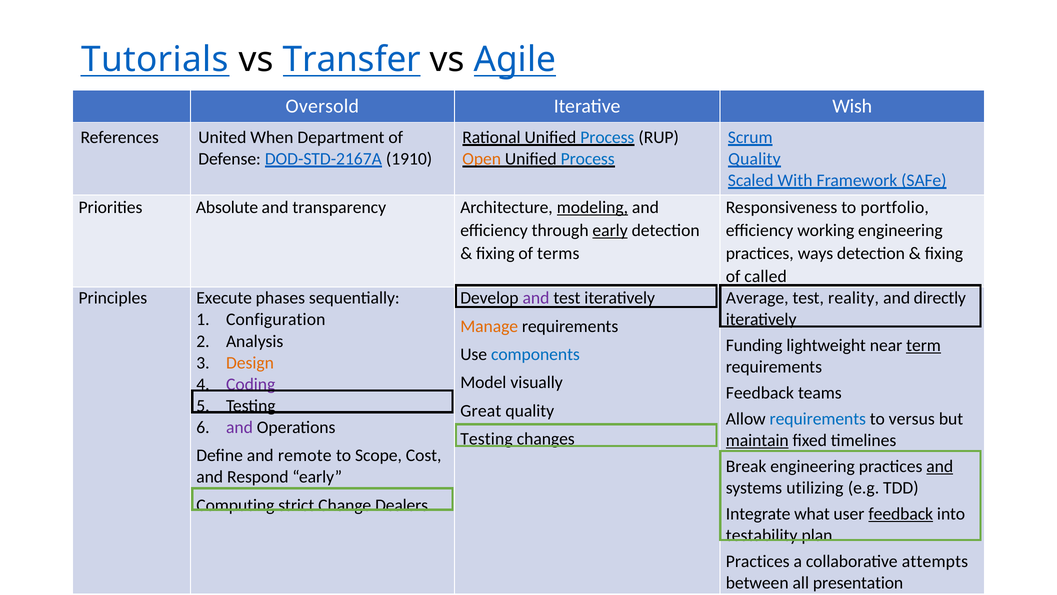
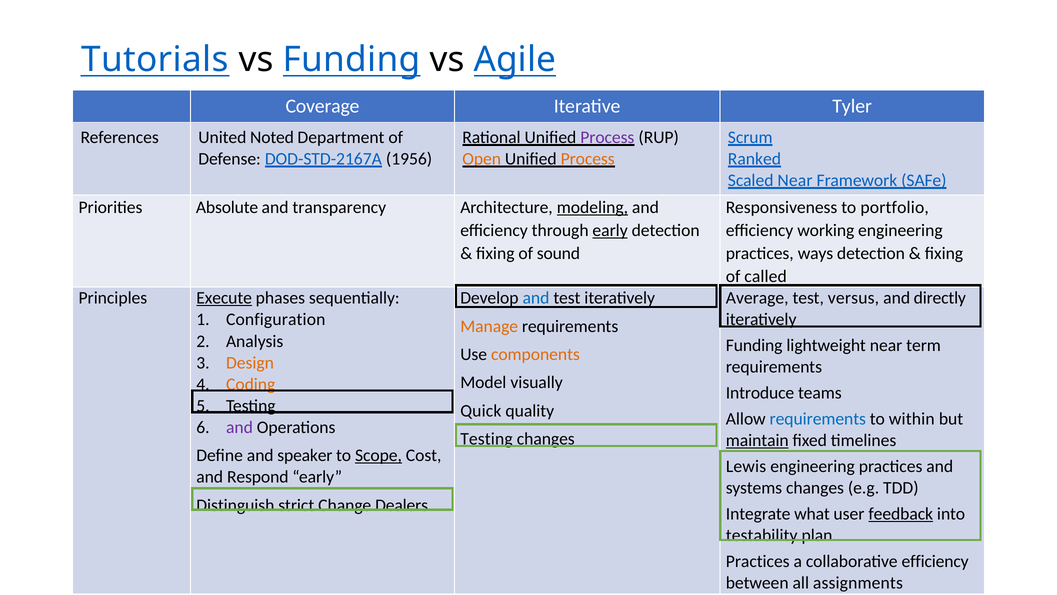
vs Transfer: Transfer -> Funding (352, 60)
Oversold: Oversold -> Coverage (322, 106)
Wish: Wish -> Tyler (852, 106)
When: When -> Noted (272, 137)
Process colour: blue -> purple (607, 137)
1910: 1910 -> 1956 (409, 159)
Process colour: blue -> orange (588, 159)
Quality: Quality -> Ranked (754, 159)
Scaled With: With -> Near (795, 180)
terms: terms -> sound (558, 253)
Execute underline: none -> present (224, 298)
and colour: purple -> blue (536, 298)
reality: reality -> versus (853, 298)
term underline: present -> none (924, 345)
components colour: blue -> orange (535, 354)
Coding colour: purple -> orange (251, 384)
Feedback: Feedback -> Introduce (760, 393)
Great: Great -> Quick (481, 411)
versus: versus -> within (912, 419)
remote: remote -> speaker (305, 455)
Scope underline: none -> present (378, 455)
Break: Break -> Lewis (746, 466)
and underline: present -> none (940, 466)
systems utilizing: utilizing -> changes (815, 488)
Computing: Computing -> Distinguish (235, 505)
collaborative attempts: attempts -> efficiency (935, 561)
presentation: presentation -> assignments (858, 583)
